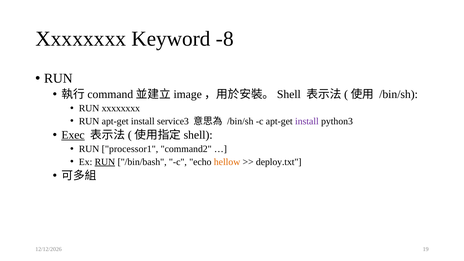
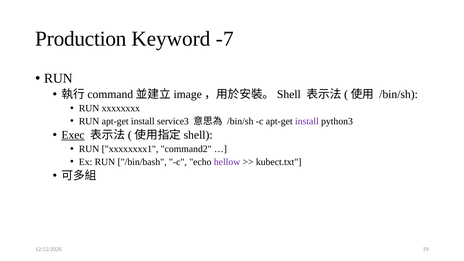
Xxxxxxxx: Xxxxxxxx -> Production (81, 39)
-8: -8 -> -7 (225, 39)
processor1: processor1 -> xxxxxxxx1 (130, 149)
RUN underline: present -> none (105, 162)
hellow colour: orange -> purple (227, 162)
deploy.txt: deploy.txt -> kubect.txt (279, 162)
